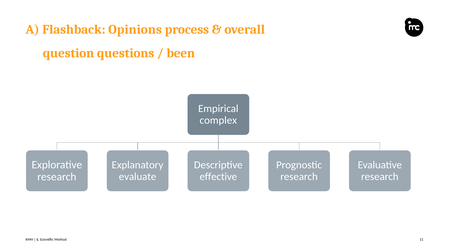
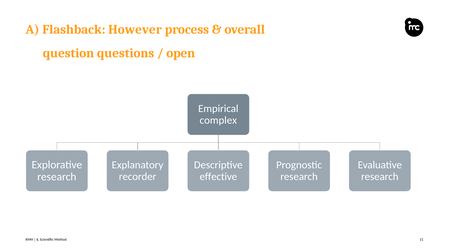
Opinions: Opinions -> However (135, 30)
been: been -> open (181, 53)
evaluate: evaluate -> recorder (138, 177)
